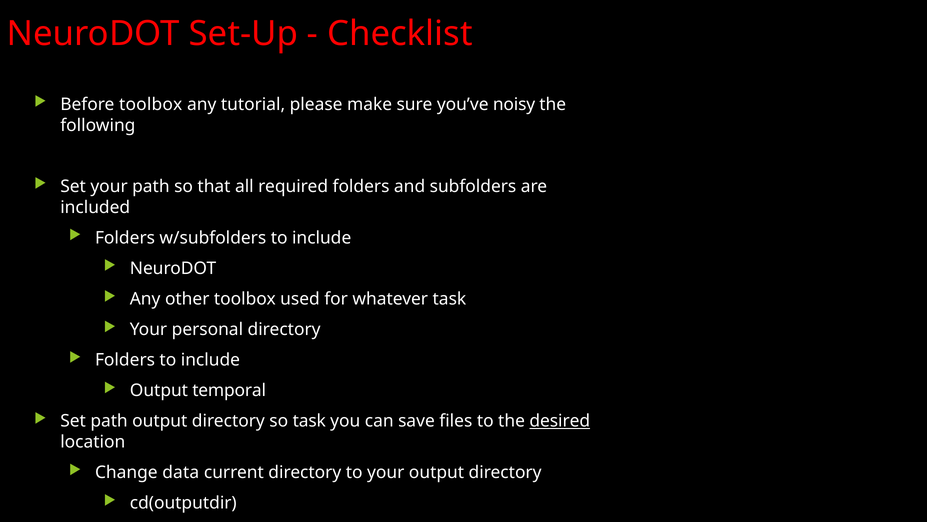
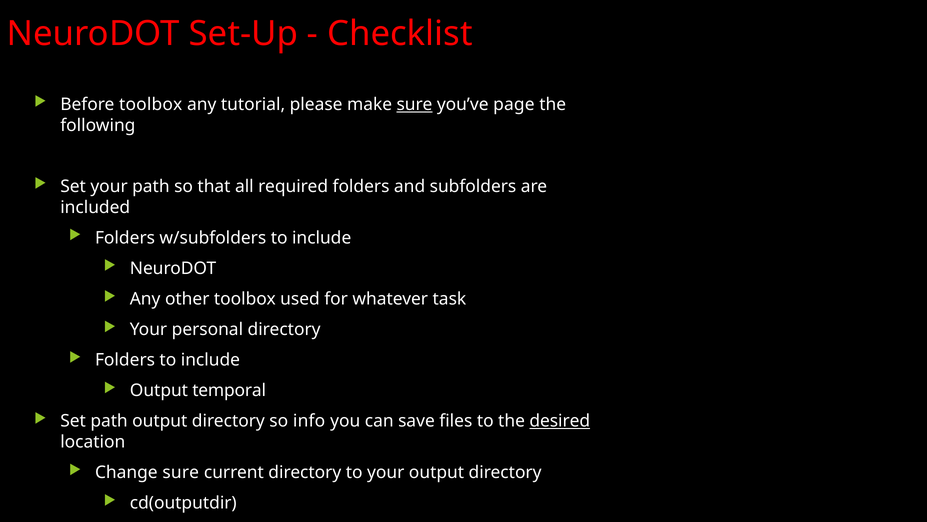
sure underline: none -> present (415, 104)
noisy: noisy -> page (514, 104)
so task: task -> info (309, 421)
Change data: data -> sure (181, 472)
